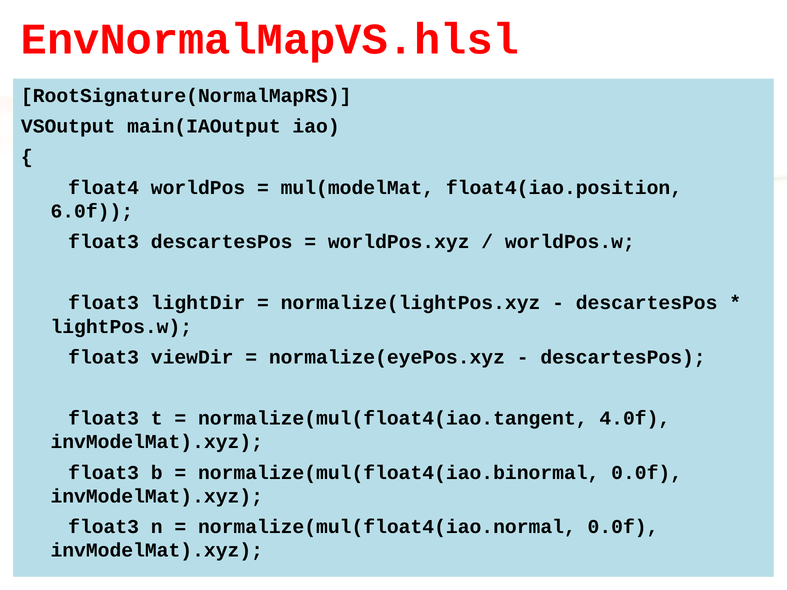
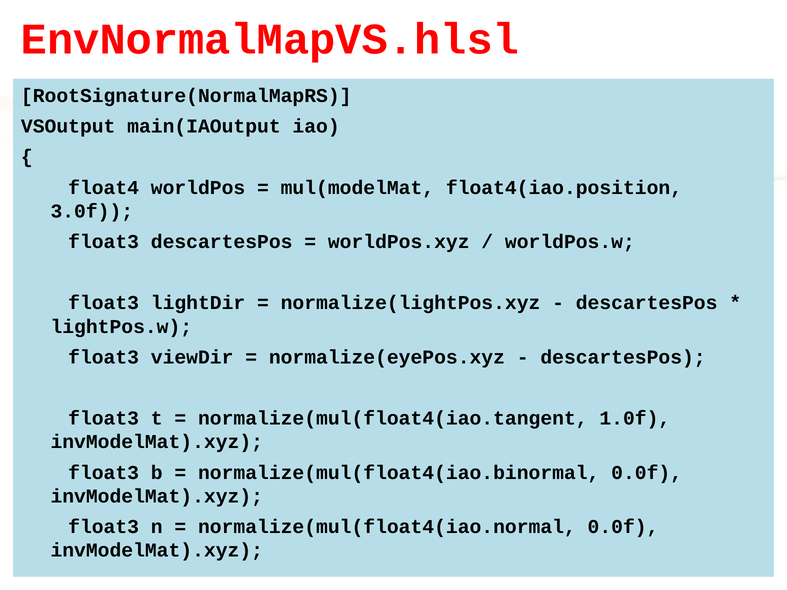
6.0f: 6.0f -> 3.0f (92, 211)
4.0f: 4.0f -> 1.0f (635, 419)
